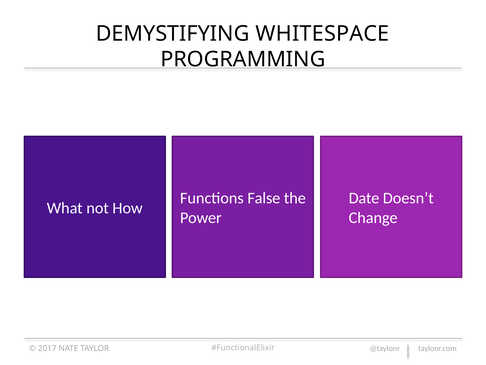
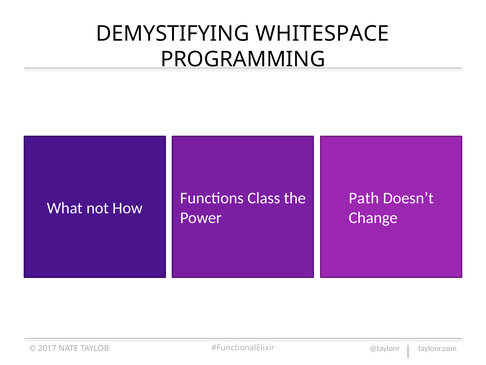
False: False -> Class (264, 198)
Date: Date -> Path (364, 198)
